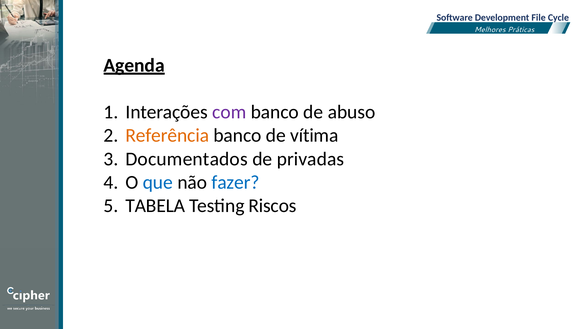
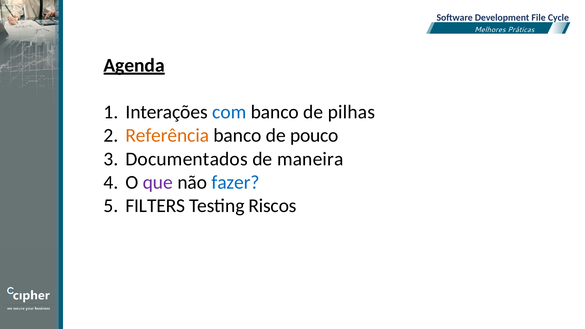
com colour: purple -> blue (229, 112)
abuso: abuso -> pilhas (351, 112)
vítima: vítima -> pouco (314, 136)
privadas: privadas -> maneira (310, 159)
que colour: blue -> purple (158, 182)
TABELA: TABELA -> FILTERS (155, 206)
